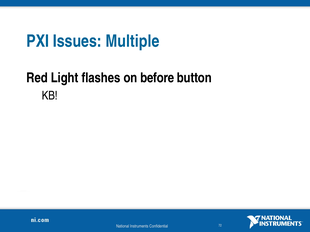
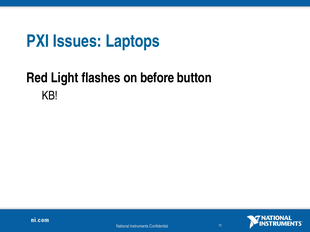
Multiple: Multiple -> Laptops (133, 41)
